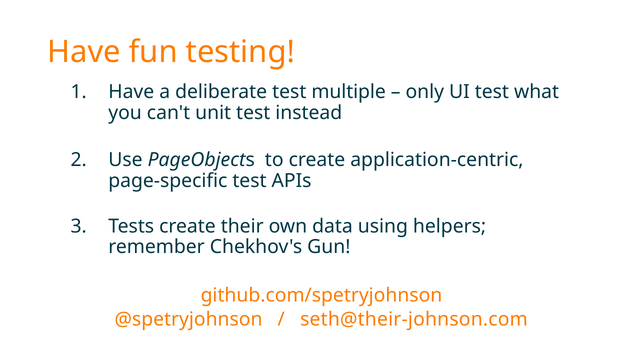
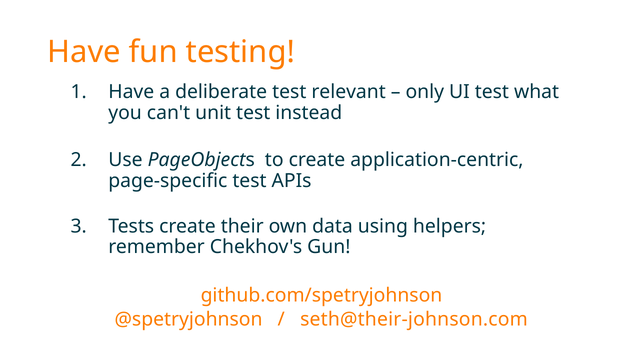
multiple: multiple -> relevant (349, 92)
